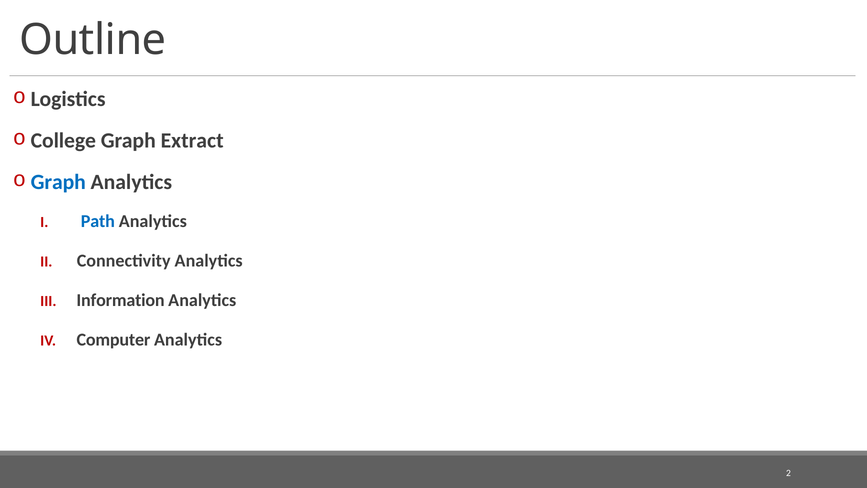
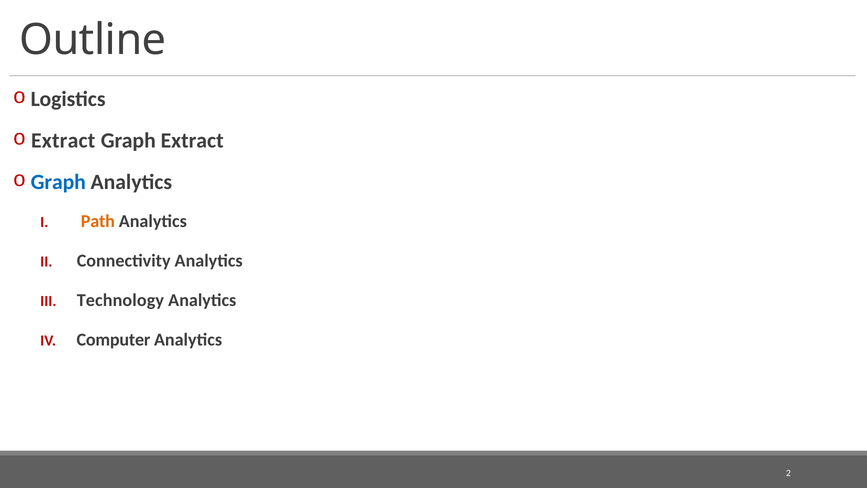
College: College -> Extract (63, 140)
Path colour: blue -> orange (98, 221)
Information: Information -> Technology (120, 300)
